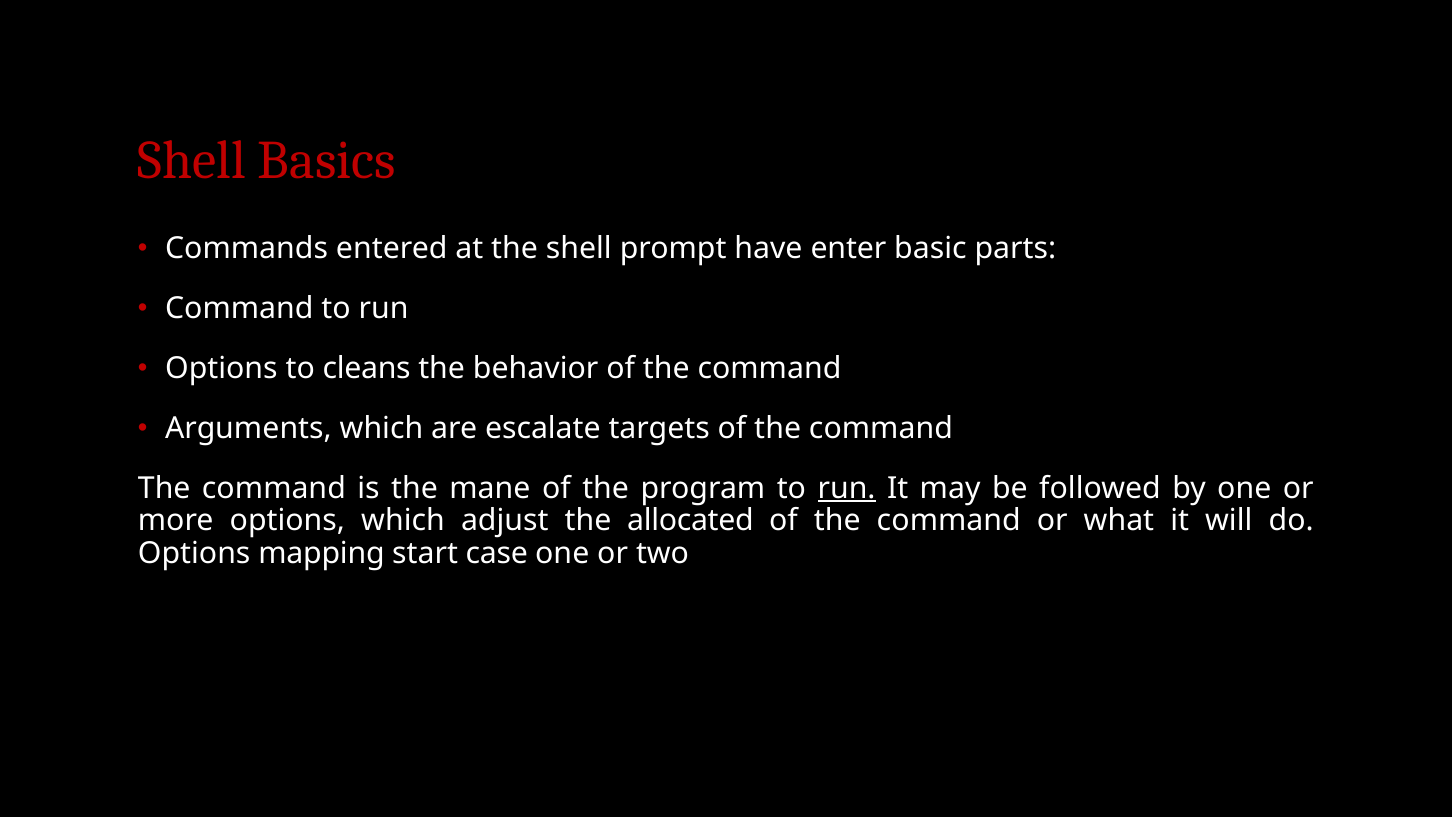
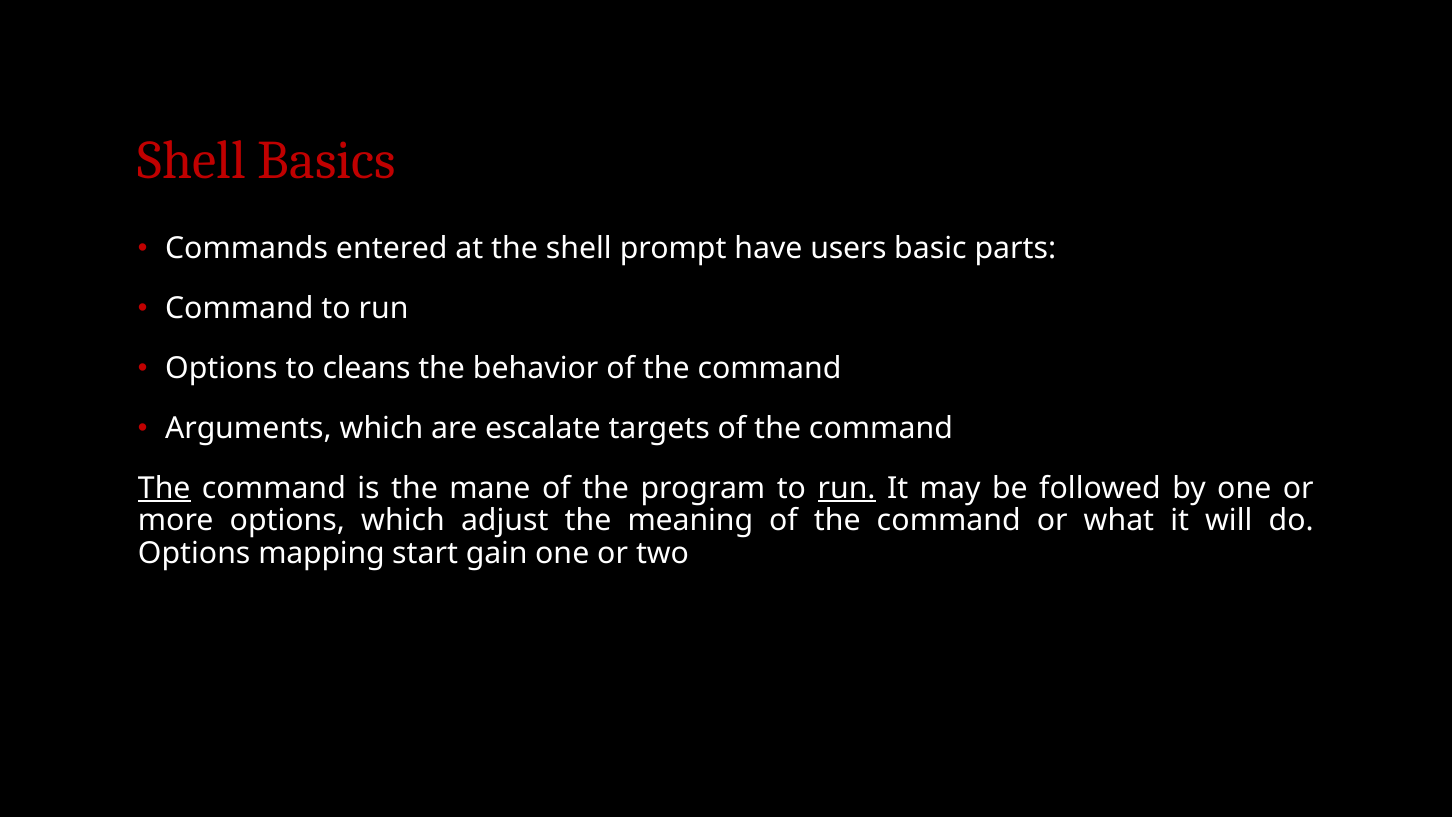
enter: enter -> users (849, 248)
The underline: none -> present (164, 488)
allocated: allocated -> meaning (690, 521)
case: case -> gain (497, 553)
